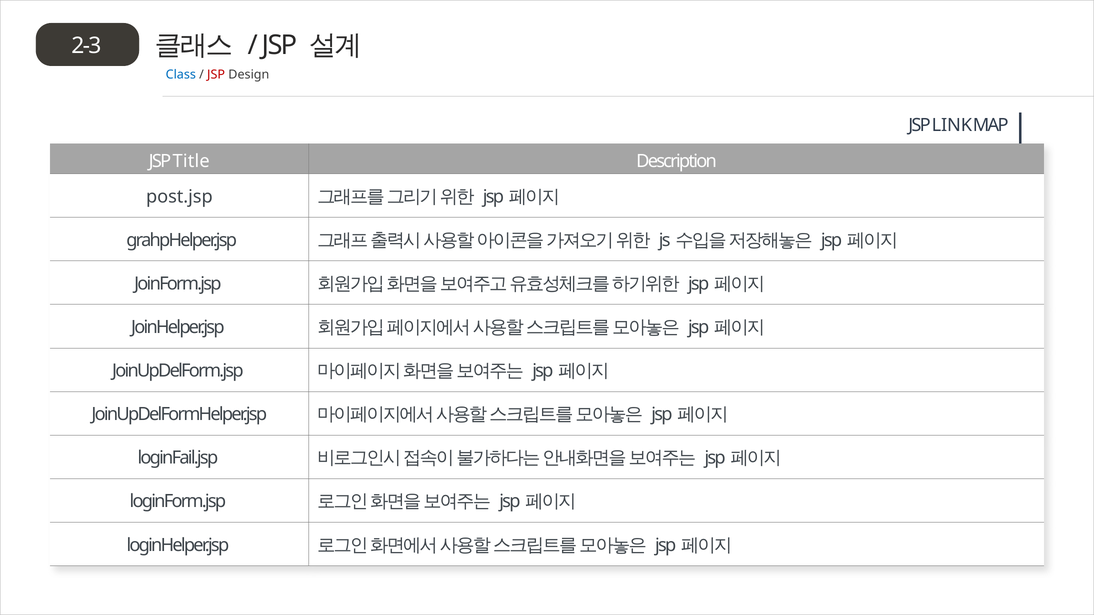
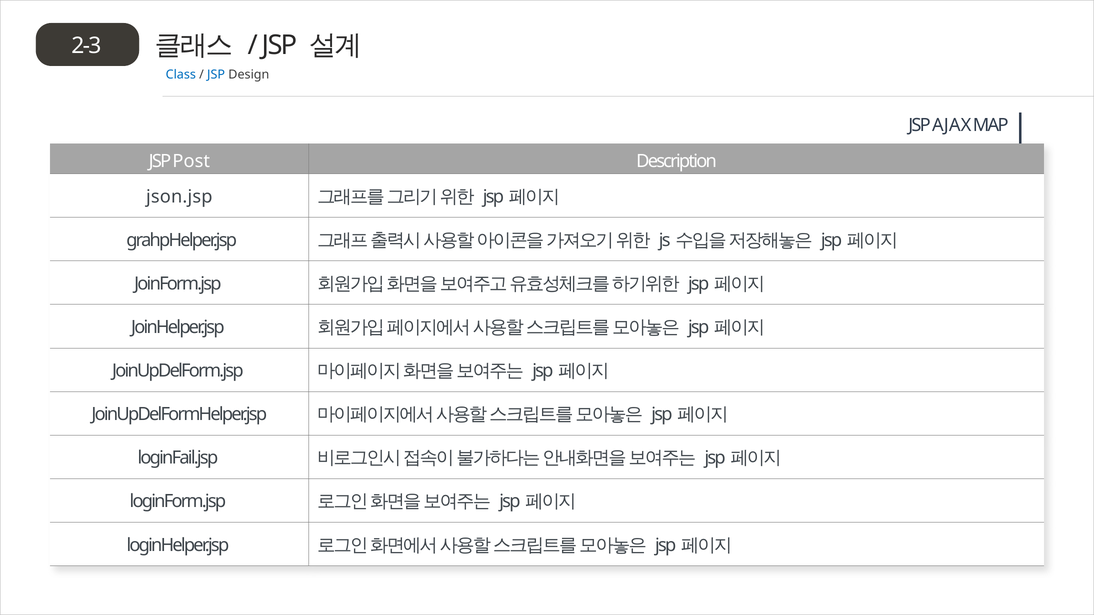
JSP colour: red -> blue (216, 75)
LINK: LINK -> AJAX (952, 125)
Title: Title -> Post (191, 161)
post.jsp: post.jsp -> json.jsp (179, 197)
